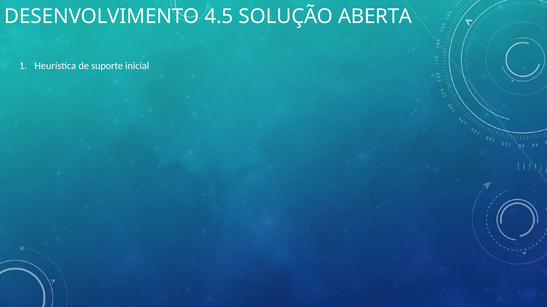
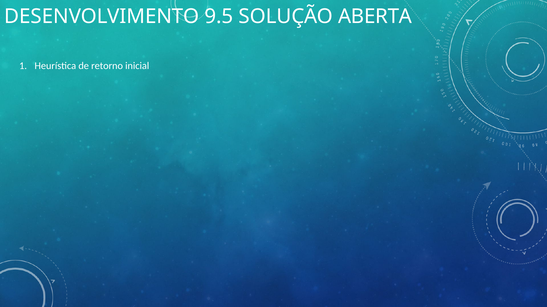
4.5: 4.5 -> 9.5 (219, 17)
suporte: suporte -> retorno (107, 66)
